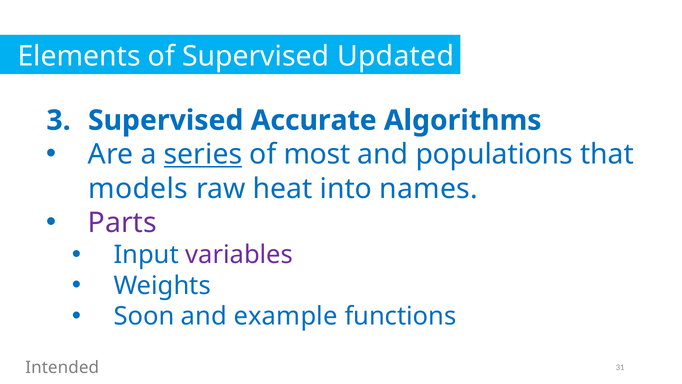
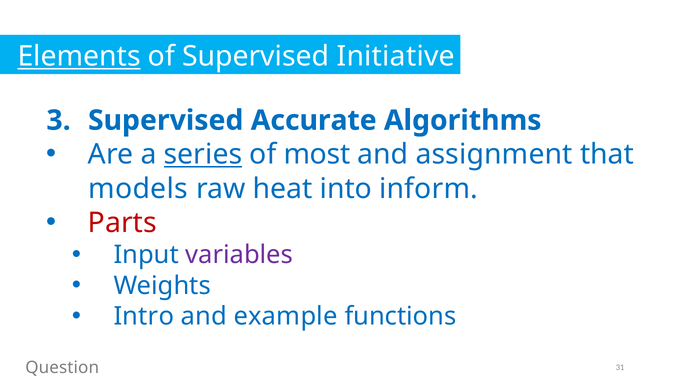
Elements underline: none -> present (79, 56)
Updated: Updated -> Initiative (396, 56)
populations: populations -> assignment (494, 154)
names: names -> inform (429, 188)
Parts colour: purple -> red (122, 223)
Soon: Soon -> Intro (144, 316)
Intended: Intended -> Question (62, 367)
